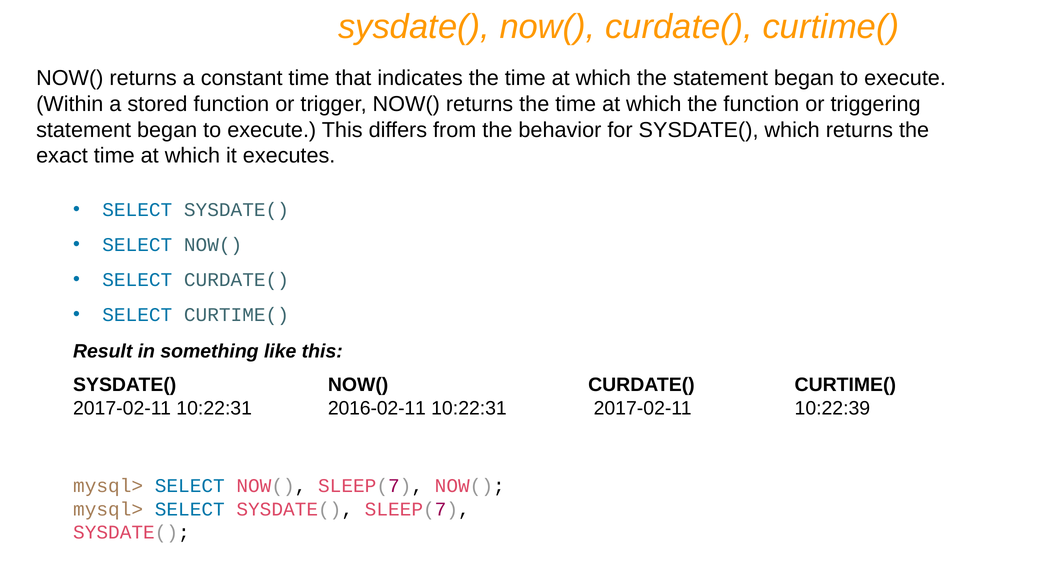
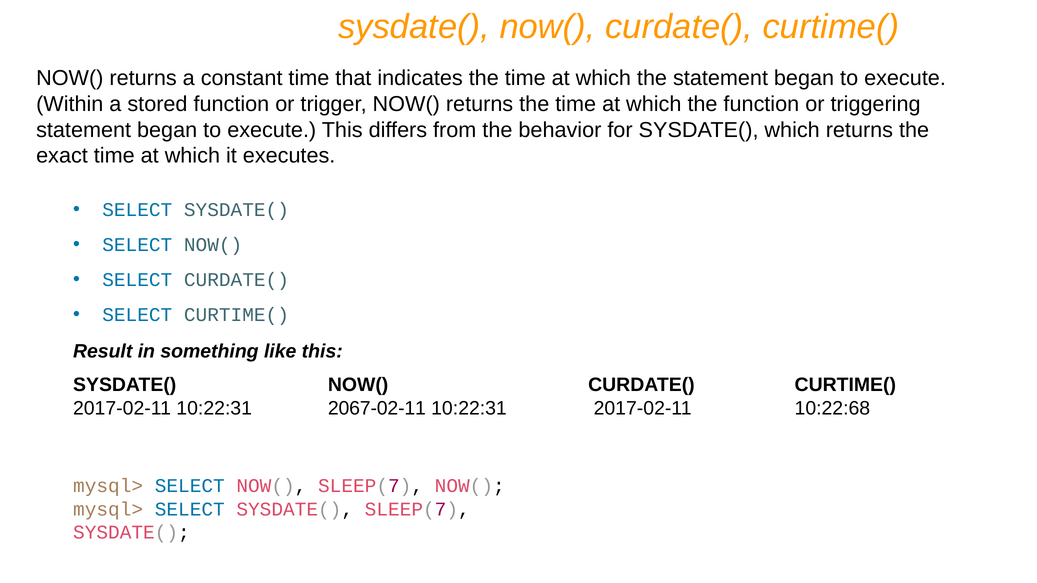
2016-02-11: 2016-02-11 -> 2067-02-11 (377, 408)
10:22:39: 10:22:39 -> 10:22:68 (832, 408)
